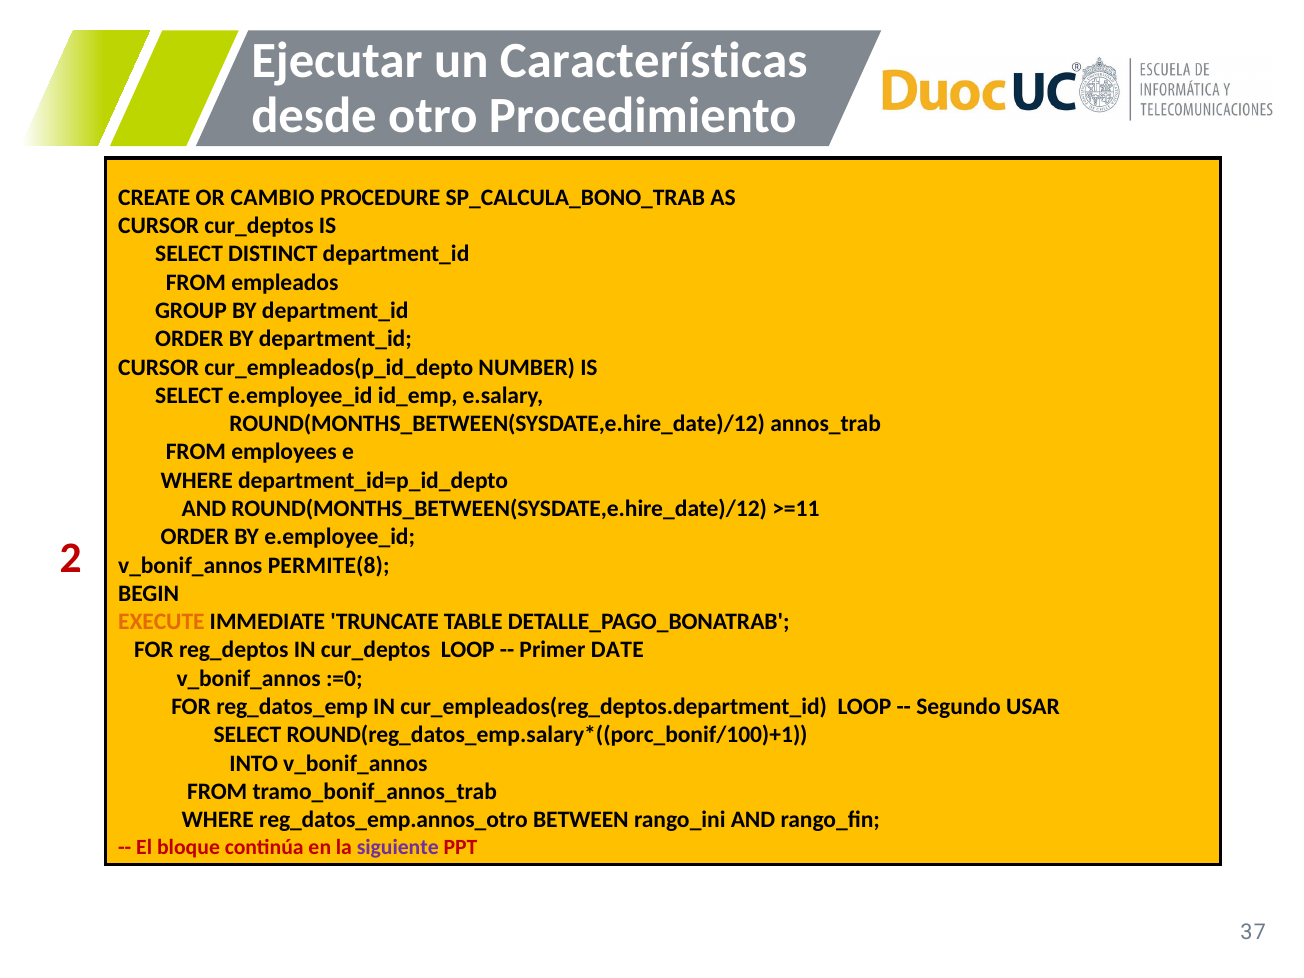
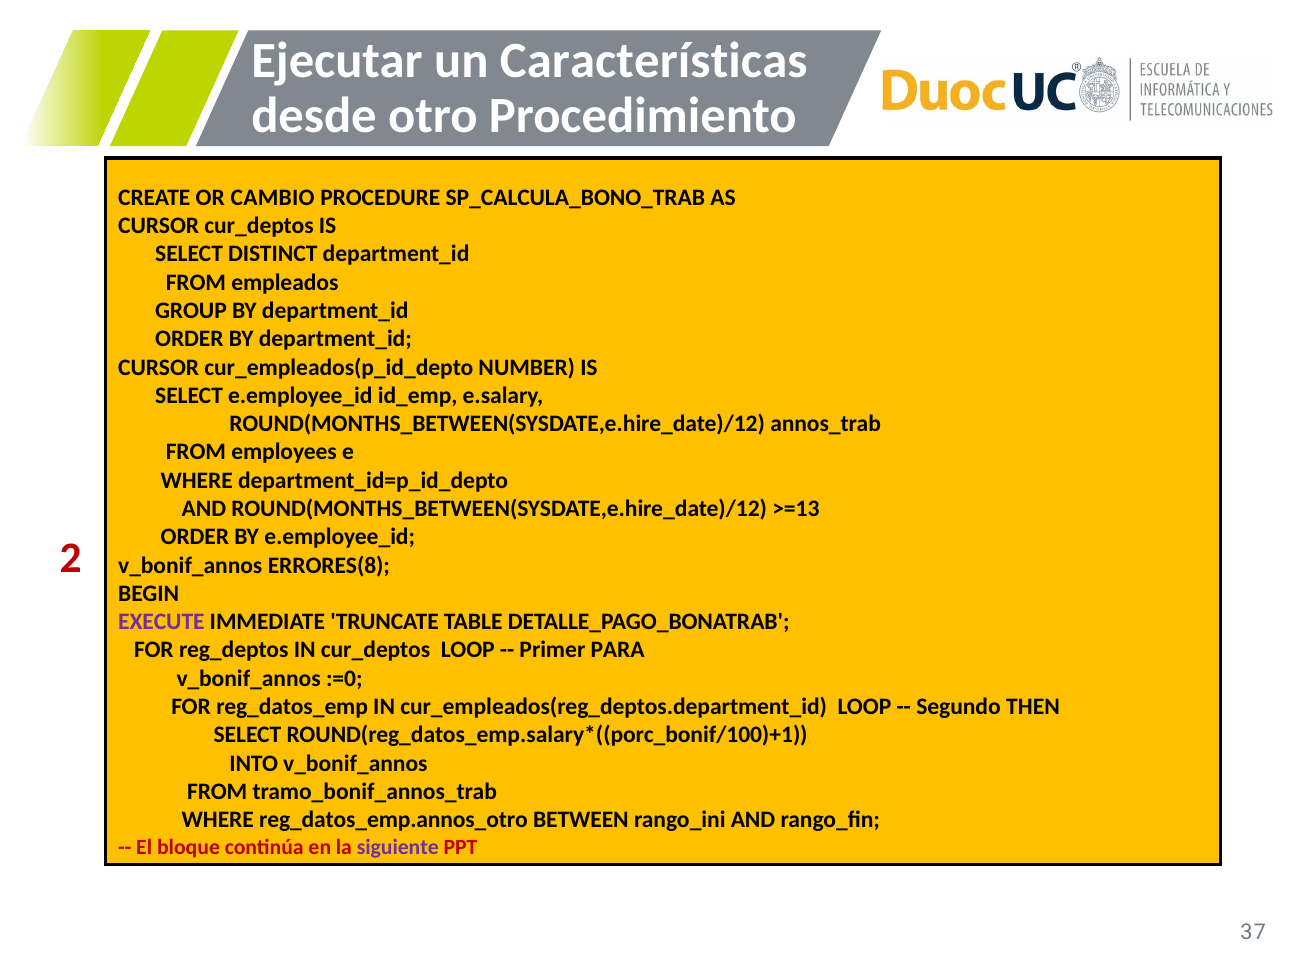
>=11: >=11 -> >=13 (796, 509)
PERMITE(8: PERMITE(8 -> ERRORES(8 (329, 565)
EXECUTE colour: orange -> purple (161, 622)
DATE: DATE -> PARA (618, 650)
USAR: USAR -> THEN (1033, 707)
